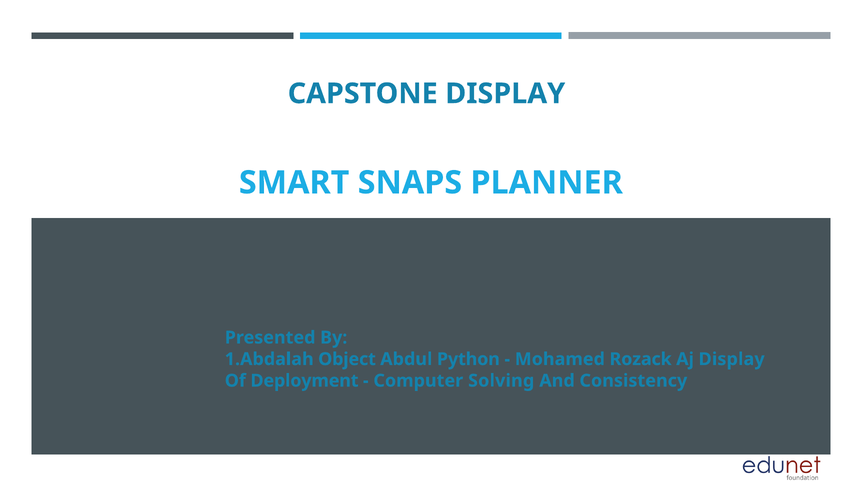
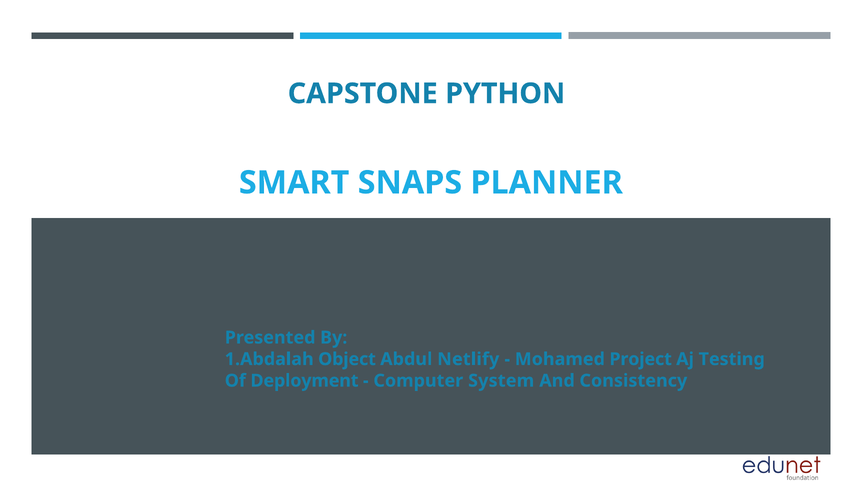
CAPSTONE DISPLAY: DISPLAY -> PYTHON (505, 94)
Python: Python -> Netlify (468, 359)
Rozack: Rozack -> Project (641, 359)
Aj Display: Display -> Testing (732, 359)
Solving: Solving -> System (501, 381)
